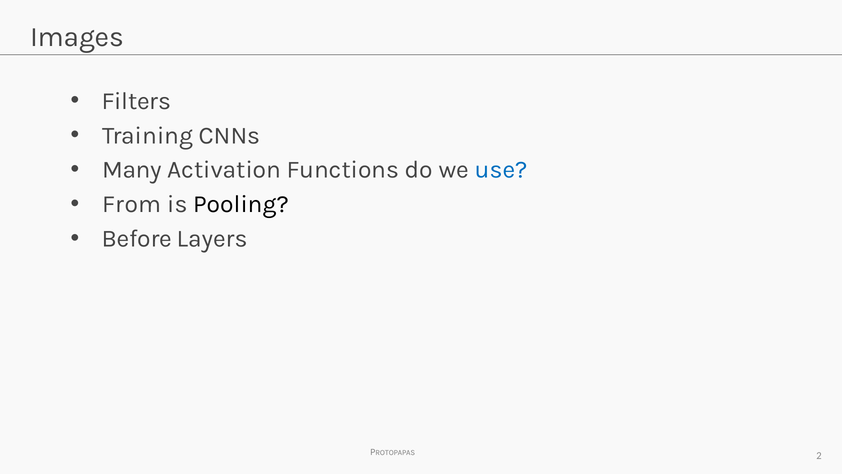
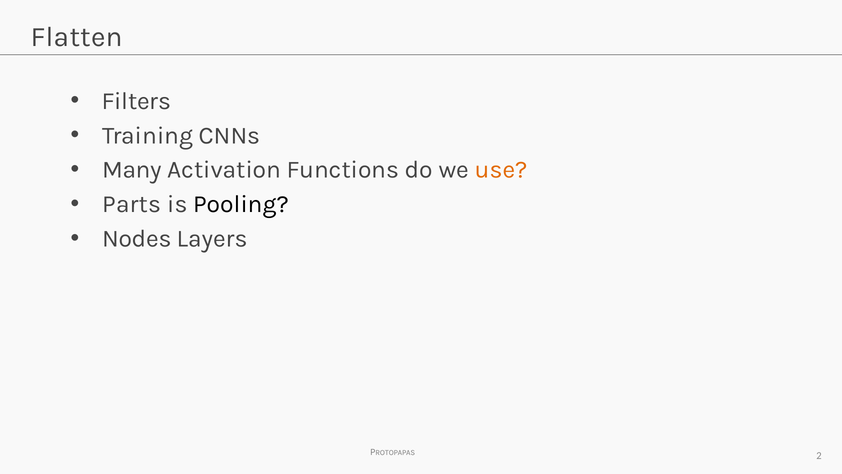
Images: Images -> Flatten (77, 37)
use colour: blue -> orange (501, 170)
From: From -> Parts (132, 204)
Before: Before -> Nodes (137, 239)
